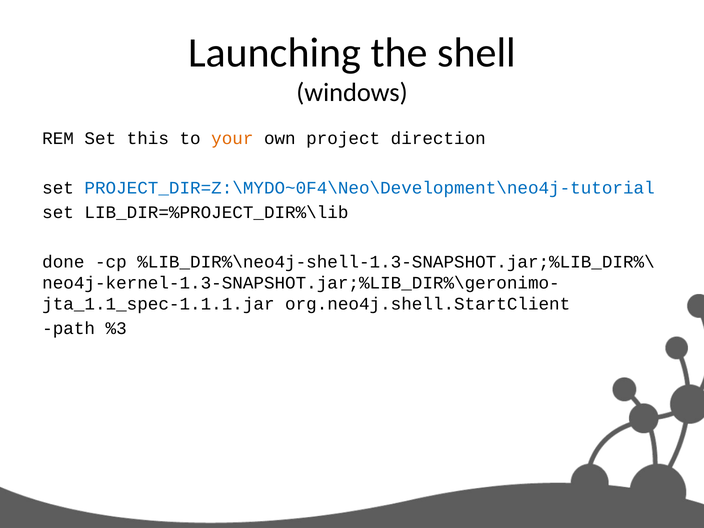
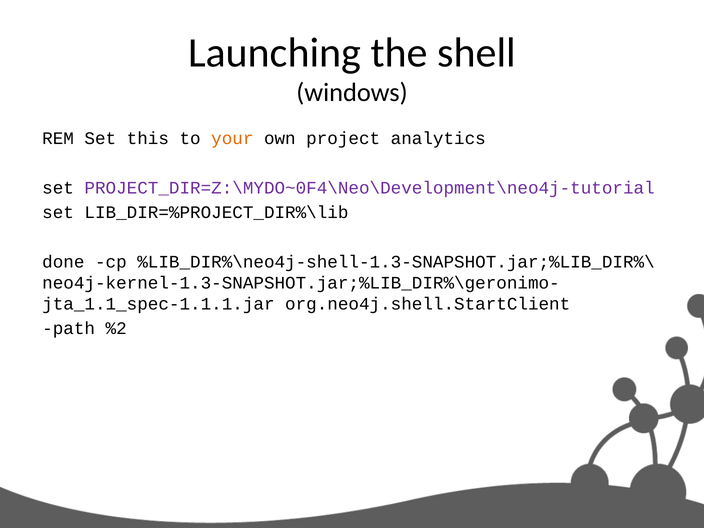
direction: direction -> analytics (438, 139)
PROJECT_DIR=Z:\MYDO~0F4\Neo\Development\neo4j-tutorial colour: blue -> purple (370, 188)
%3: %3 -> %2 (116, 329)
